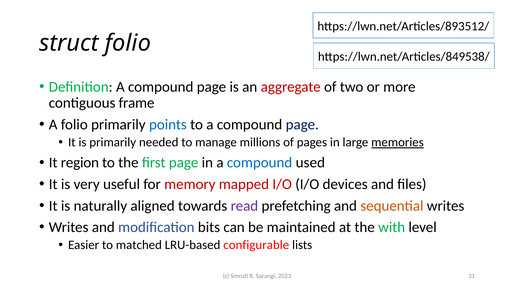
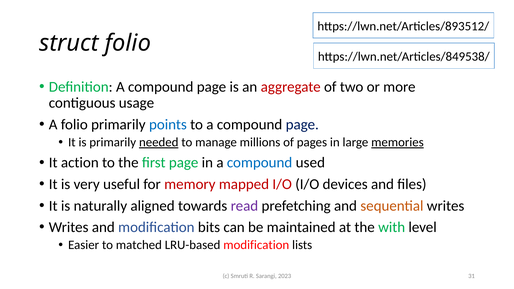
frame: frame -> usage (136, 103)
needed underline: none -> present (159, 142)
region: region -> action (80, 163)
LRU-based configurable: configurable -> modification (256, 245)
